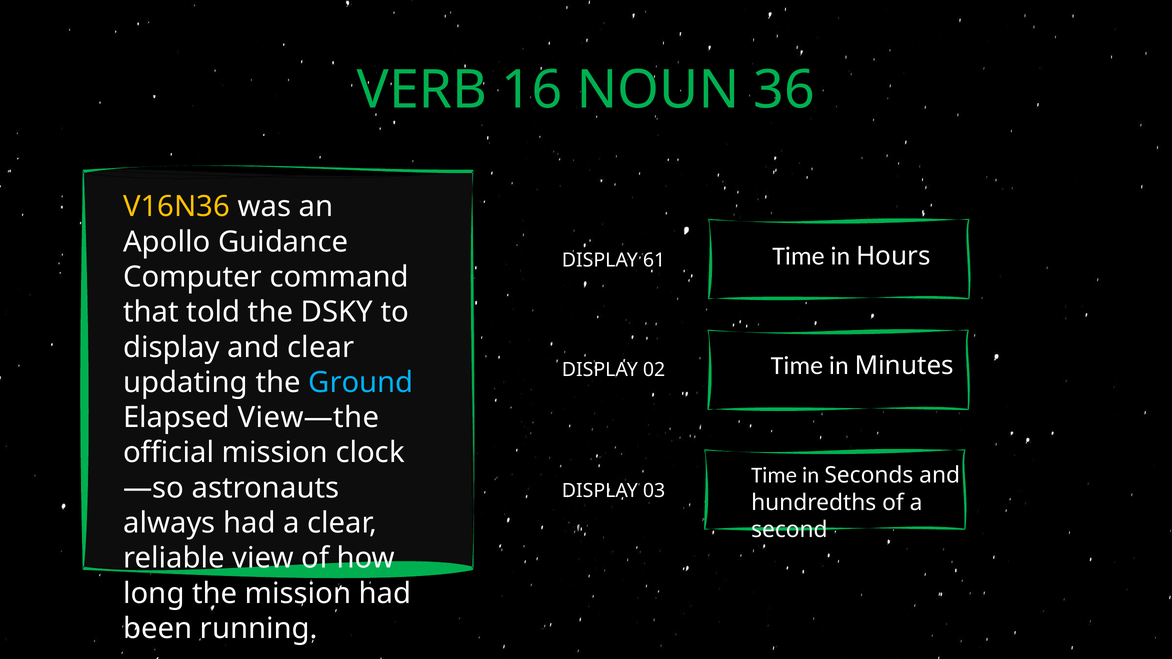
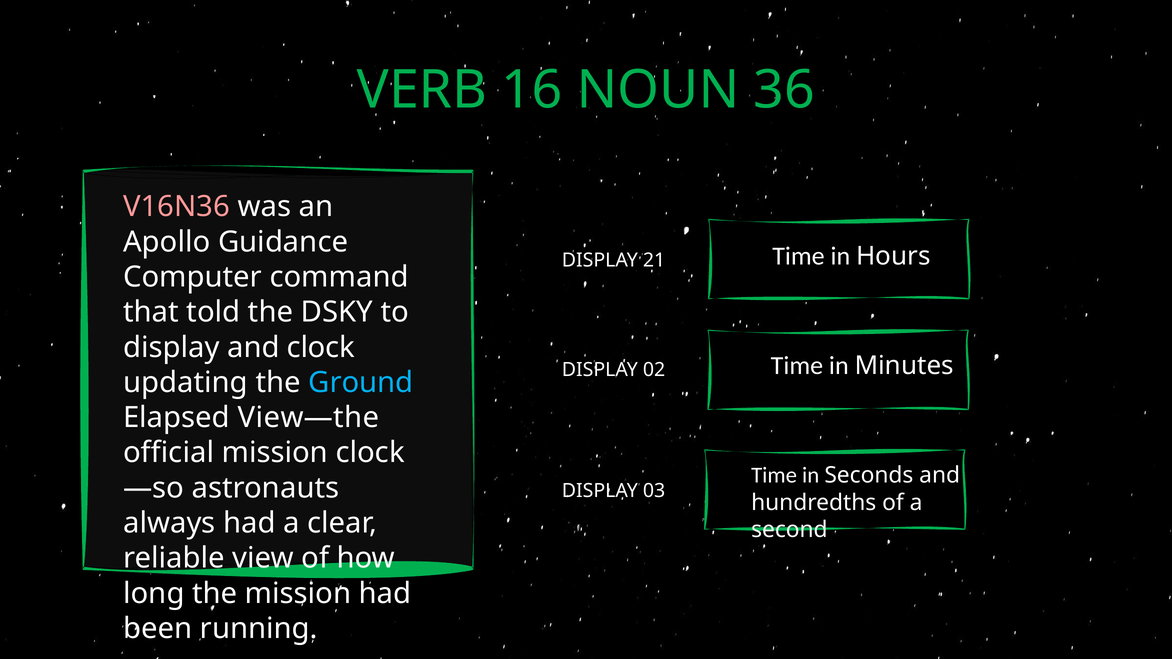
V16N36 colour: yellow -> pink (177, 207)
61: 61 -> 21 (654, 260)
and clear: clear -> clock (321, 347)
